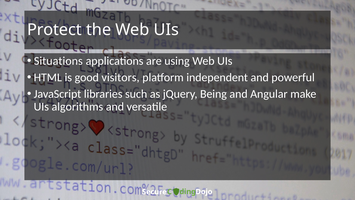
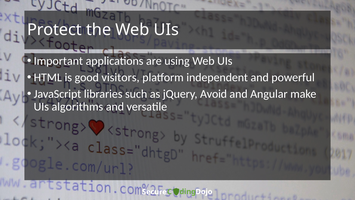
Situations: Situations -> Important (58, 61)
Being: Being -> Avoid (214, 94)
